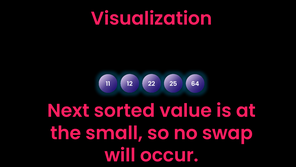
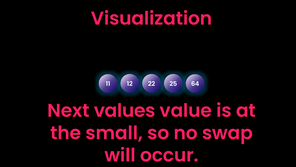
sorted: sorted -> values (125, 110)
